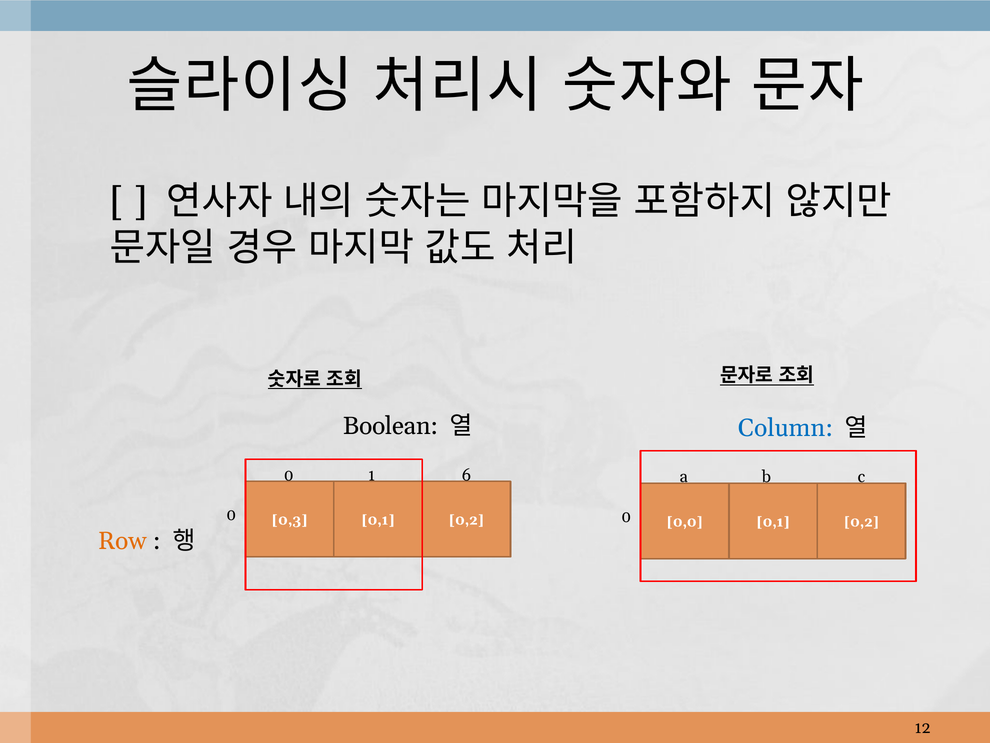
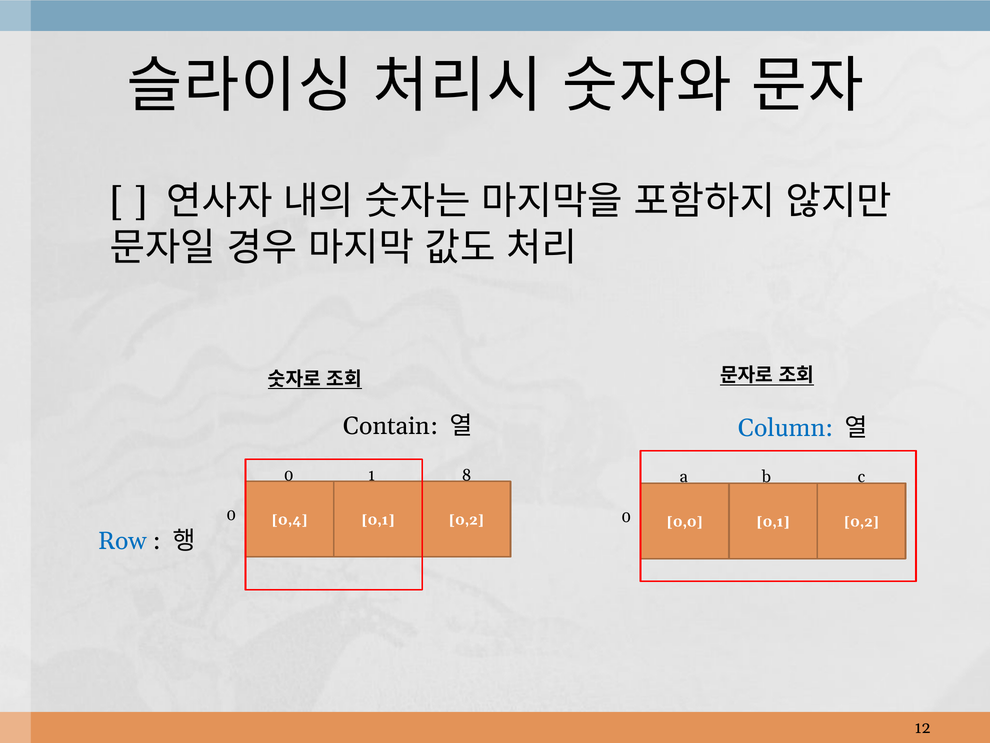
Boolean: Boolean -> Contain (391, 426)
6: 6 -> 8 (467, 475)
0,3: 0,3 -> 0,4 (290, 520)
Row colour: orange -> blue (123, 541)
